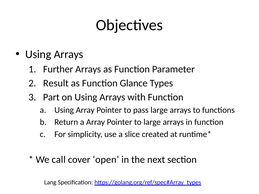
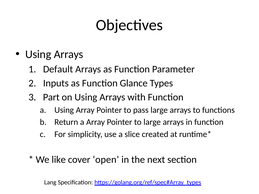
Further: Further -> Default (58, 69)
Result: Result -> Inputs (56, 83)
call: call -> like (59, 160)
